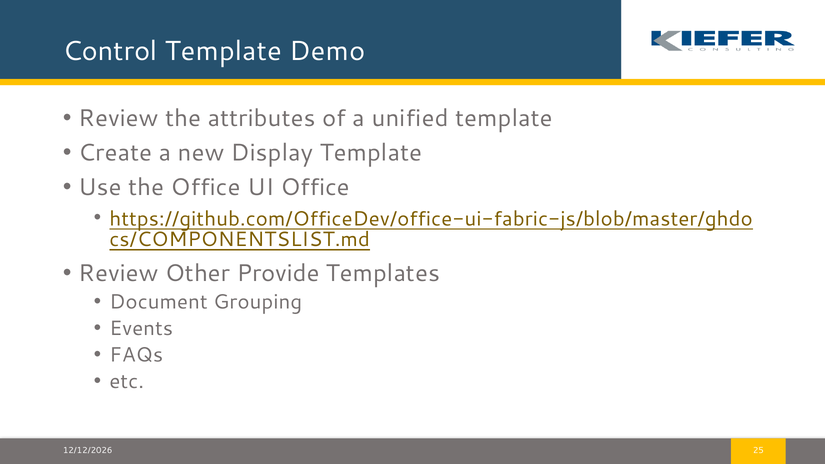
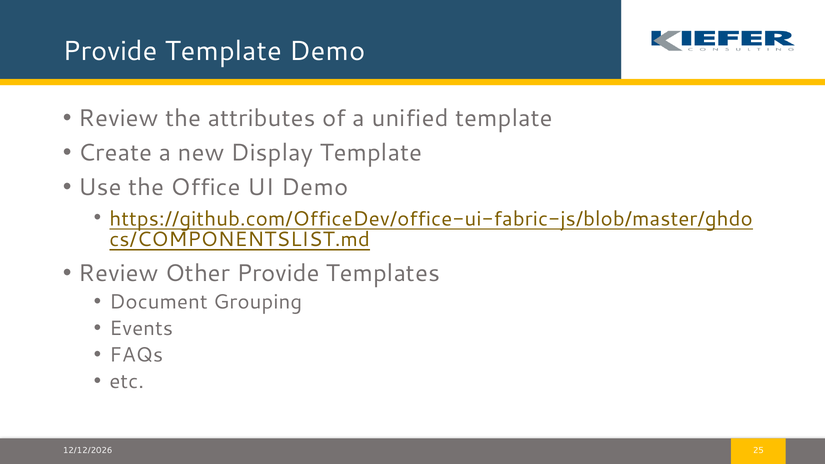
Control: Control -> Provide (110, 51)
UI Office: Office -> Demo (315, 188)
